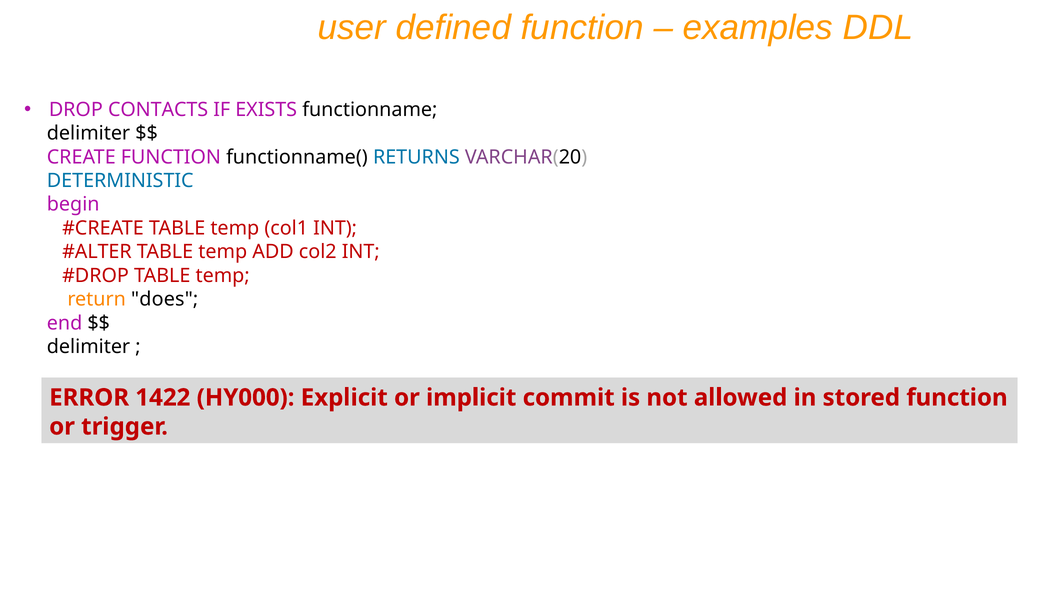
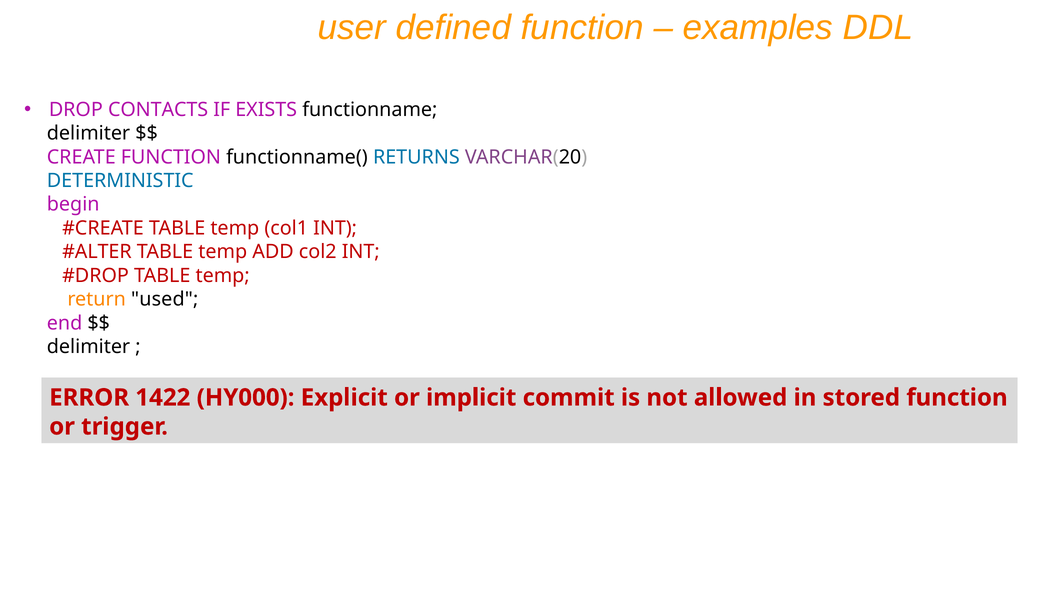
does: does -> used (165, 299)
